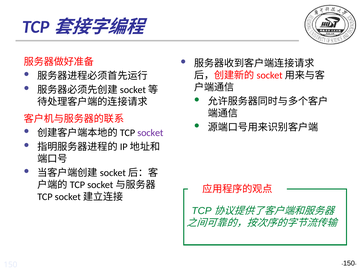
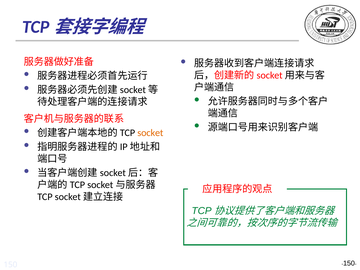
socket colour: purple -> orange (150, 133)
